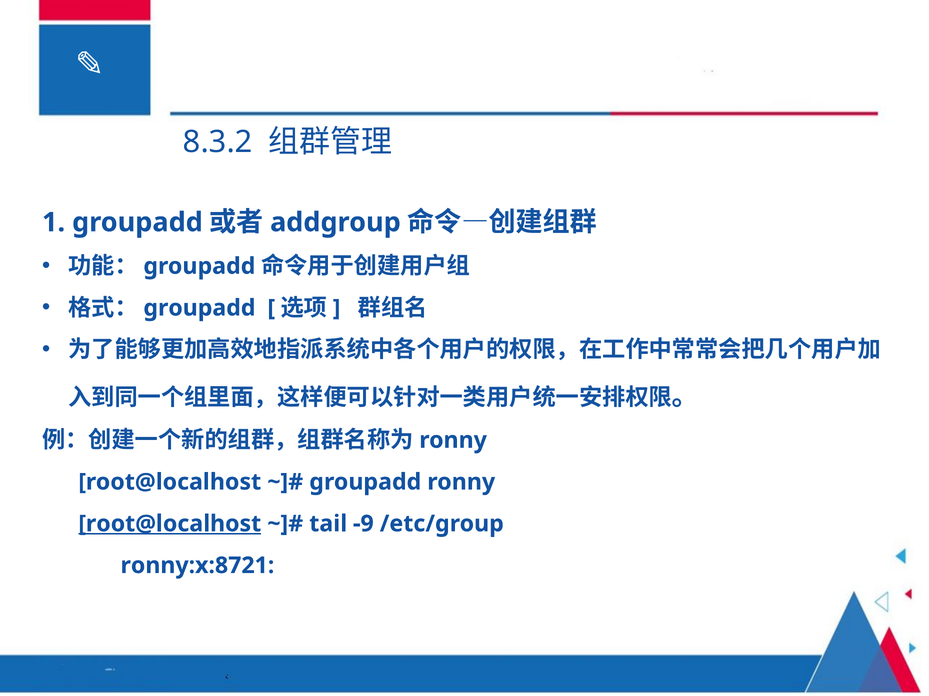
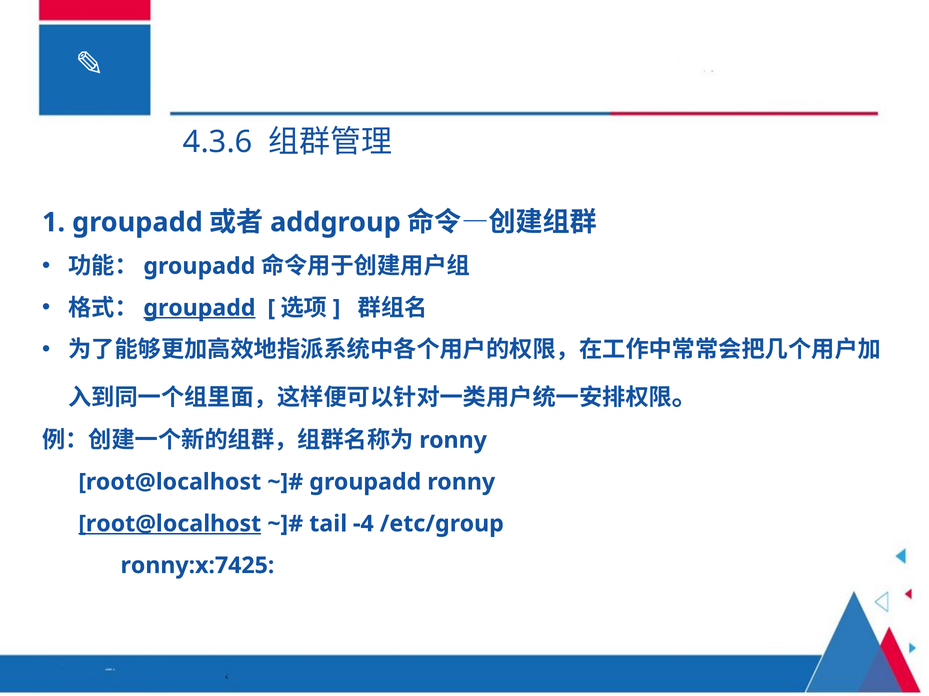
8.3.2: 8.3.2 -> 4.3.6 (218, 142)
groupadd underline: none -> present (199, 308)
-9: -9 -> -4 (363, 524)
ronny:x:8721: ronny:x:8721 -> ronny:x:7425 (197, 566)
